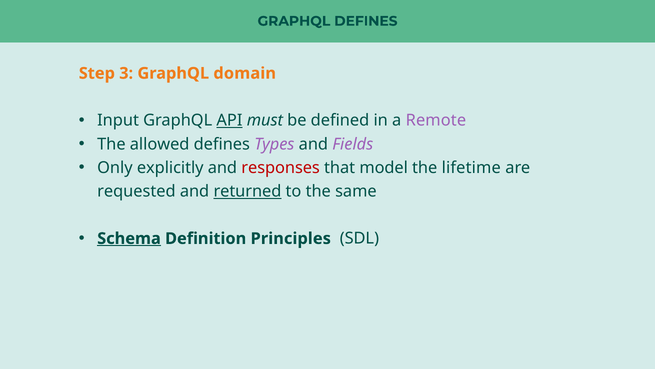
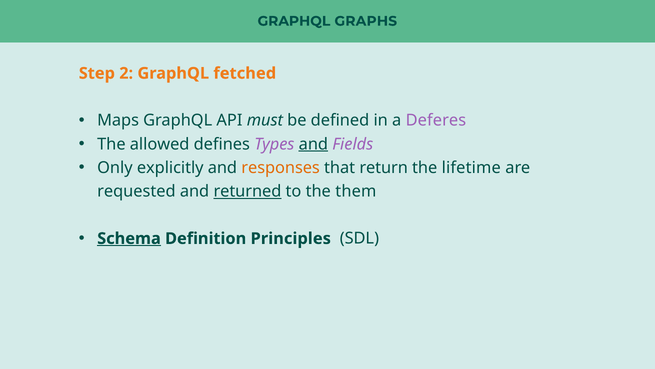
GRAPHQL DEFINES: DEFINES -> GRAPHS (366, 21)
3: 3 -> 2 (126, 73)
domain: domain -> fetched (245, 73)
Input: Input -> Maps (118, 120)
API underline: present -> none (229, 120)
Remote: Remote -> Deferes (436, 120)
and underline: none -> present (313, 144)
responses colour: red -> orange (281, 168)
model: model -> return (384, 168)
same: same -> them (356, 191)
